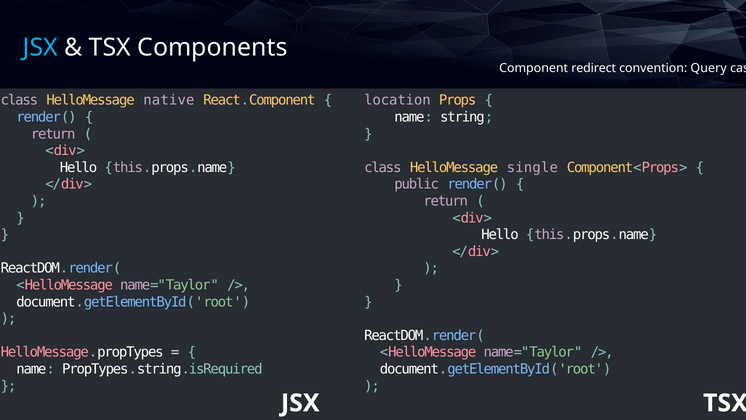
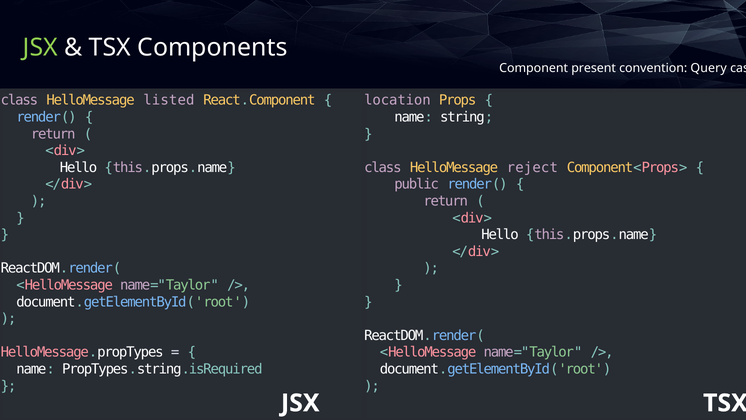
JSX colour: light blue -> light green (40, 48)
redirect: redirect -> present (594, 68)
native: native -> listed (169, 100)
single: single -> reject (532, 167)
